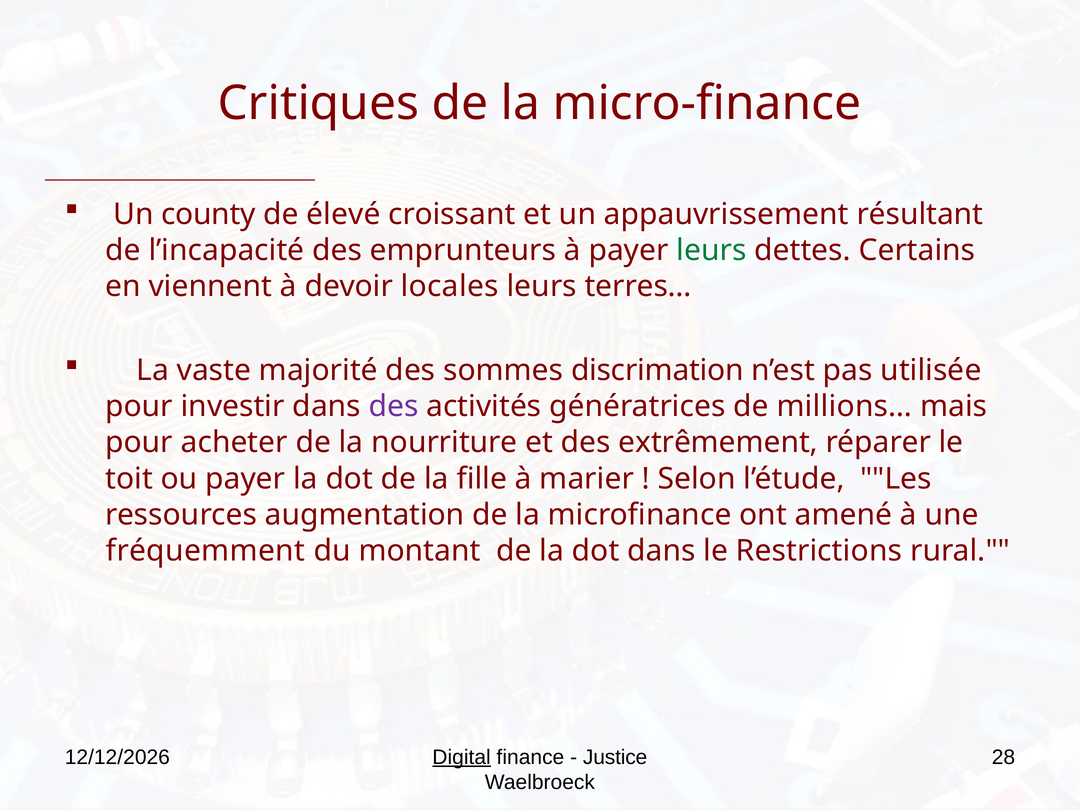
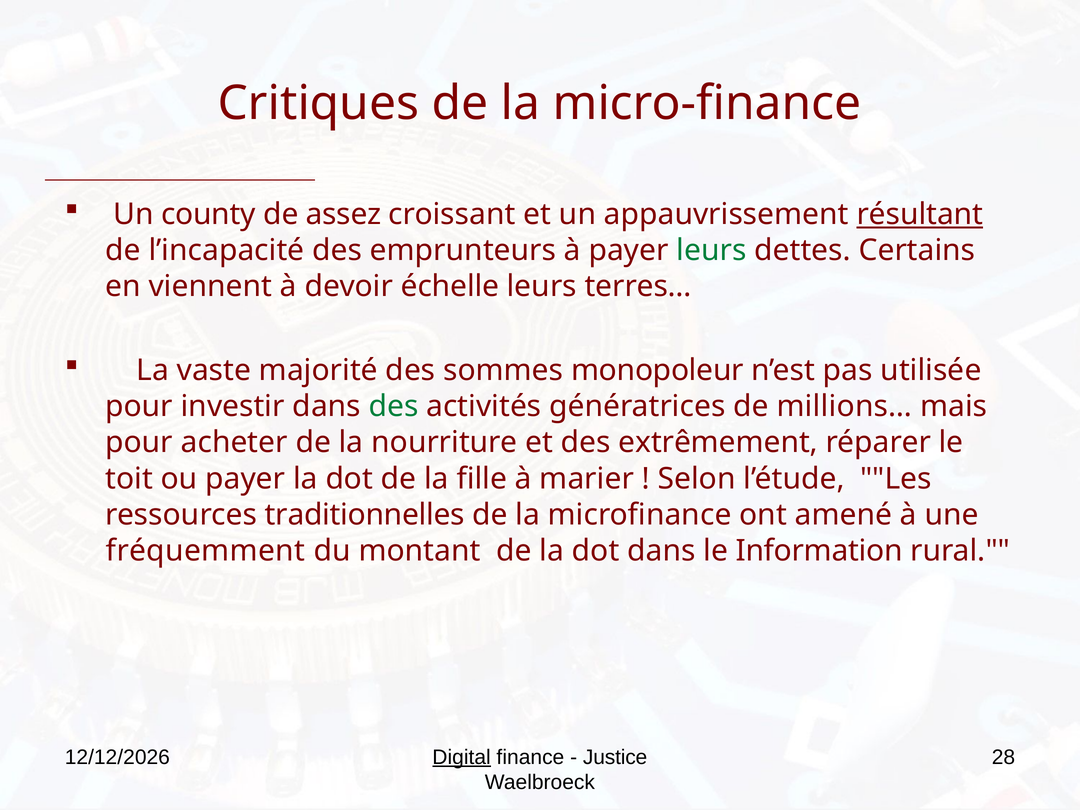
élevé: élevé -> assez (344, 215)
résultant underline: none -> present (920, 215)
locales: locales -> échelle (450, 287)
discrimation: discrimation -> monopoleur (657, 371)
des colour: purple -> green (393, 407)
augmentation: augmentation -> traditionnelles (365, 515)
Restrictions: Restrictions -> Information (819, 551)
